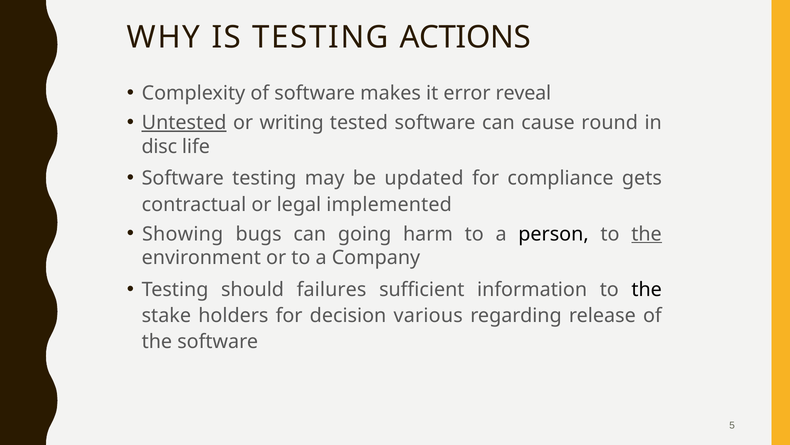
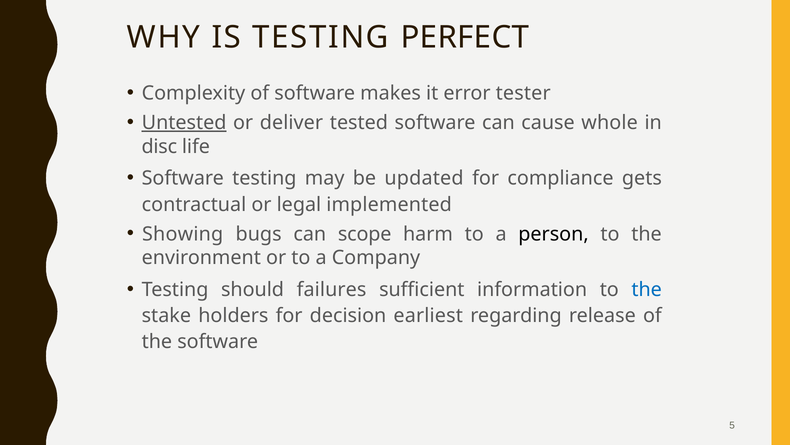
ACTIONS: ACTIONS -> PERFECT (465, 37)
reveal: reveal -> tester (523, 93)
writing: writing -> deliver (291, 123)
round: round -> whole (610, 123)
going: going -> scope (365, 234)
the underline: present -> none (647, 234)
the colour: black -> blue (647, 289)
various: various -> earliest (428, 315)
